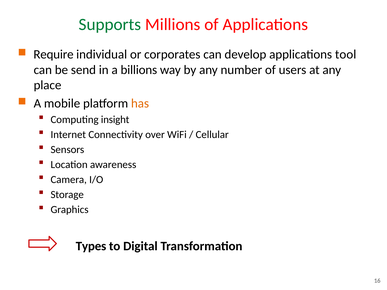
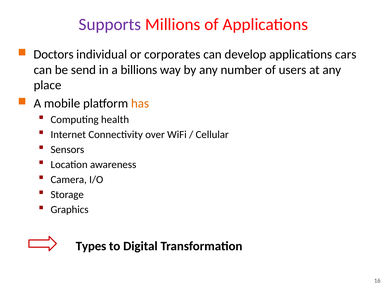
Supports colour: green -> purple (110, 24)
Require: Require -> Doctors (54, 54)
tool: tool -> cars (346, 54)
insight: insight -> health (115, 120)
